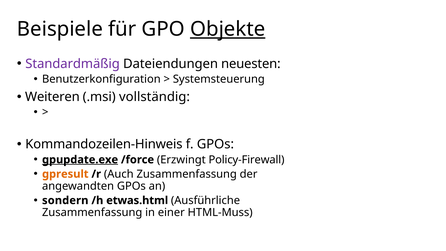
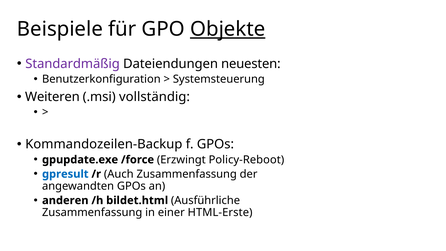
Kommandozeilen-Hinweis: Kommandozeilen-Hinweis -> Kommandozeilen-Backup (104, 144)
gpupdate.exe underline: present -> none (80, 160)
Policy-Firewall: Policy-Firewall -> Policy-Reboot (246, 160)
gpresult colour: orange -> blue (65, 174)
sondern: sondern -> anderen (65, 200)
etwas.html: etwas.html -> bildet.html (137, 200)
HTML-Muss: HTML-Muss -> HTML-Erste (220, 212)
